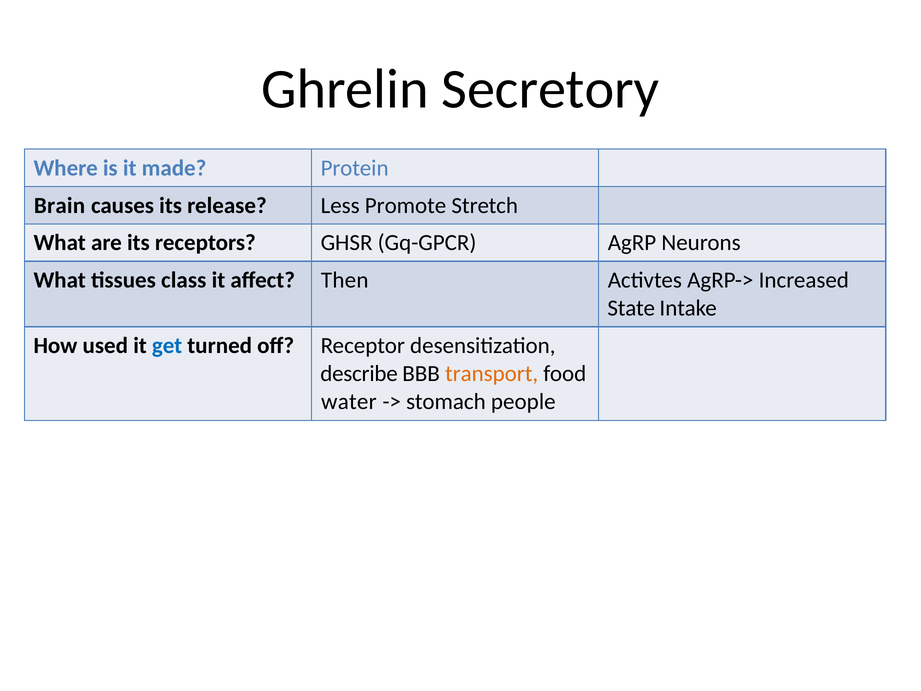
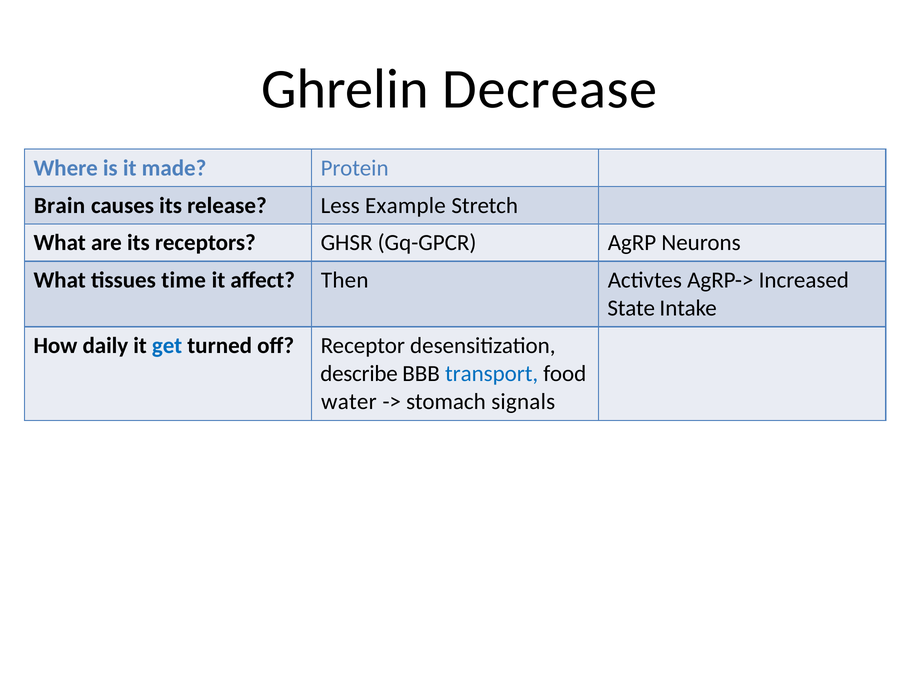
Secretory: Secretory -> Decrease (550, 89)
Promote: Promote -> Example (405, 205)
class: class -> time (184, 280)
used: used -> daily (105, 346)
transport colour: orange -> blue (492, 374)
people: people -> signals (523, 402)
